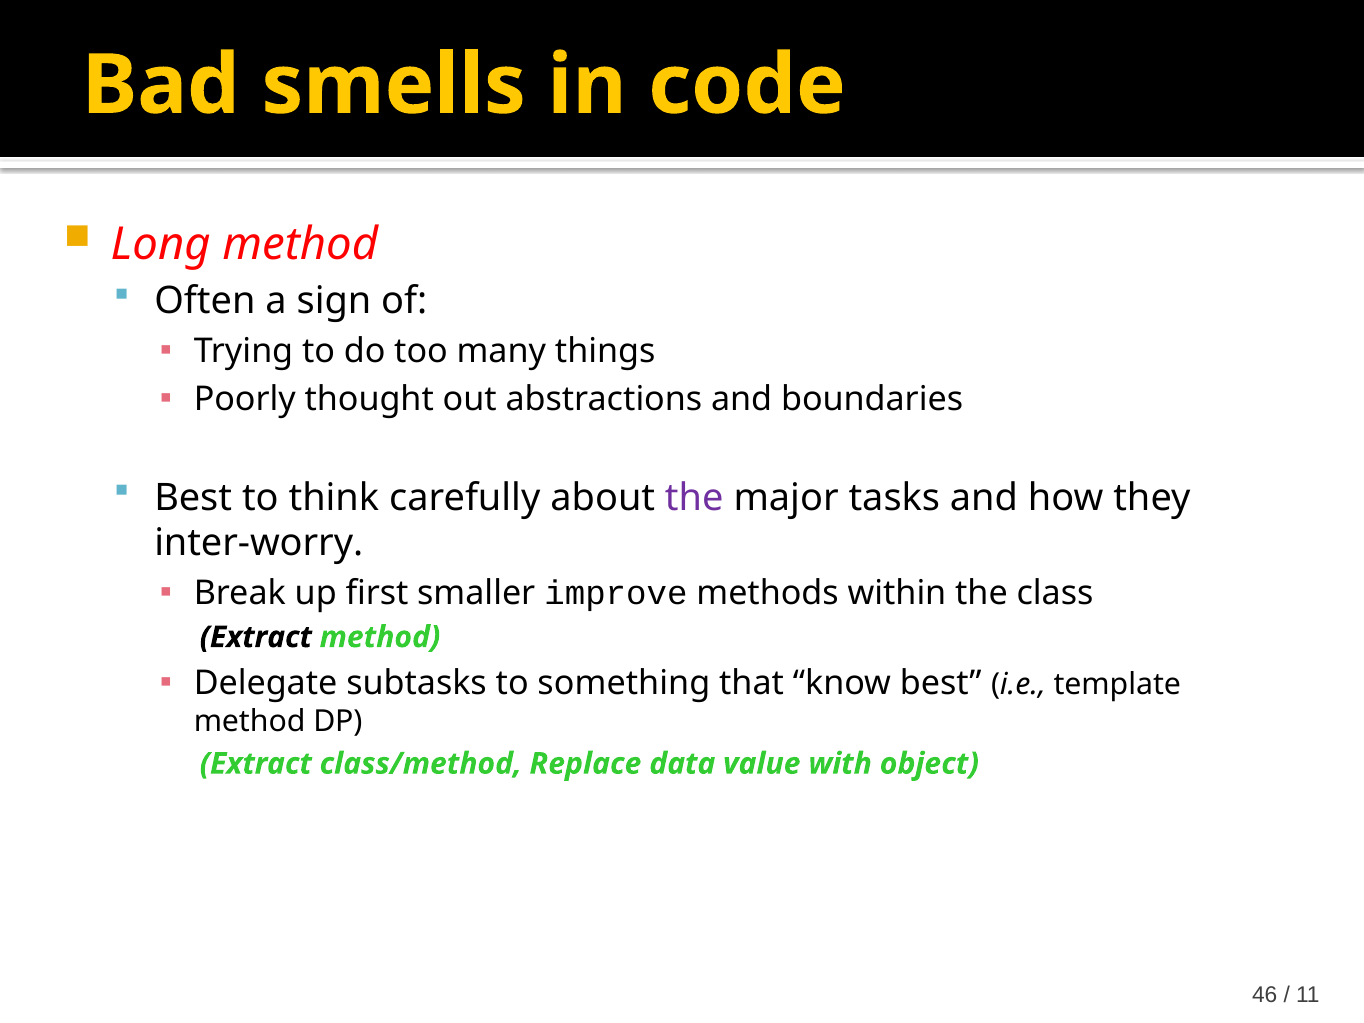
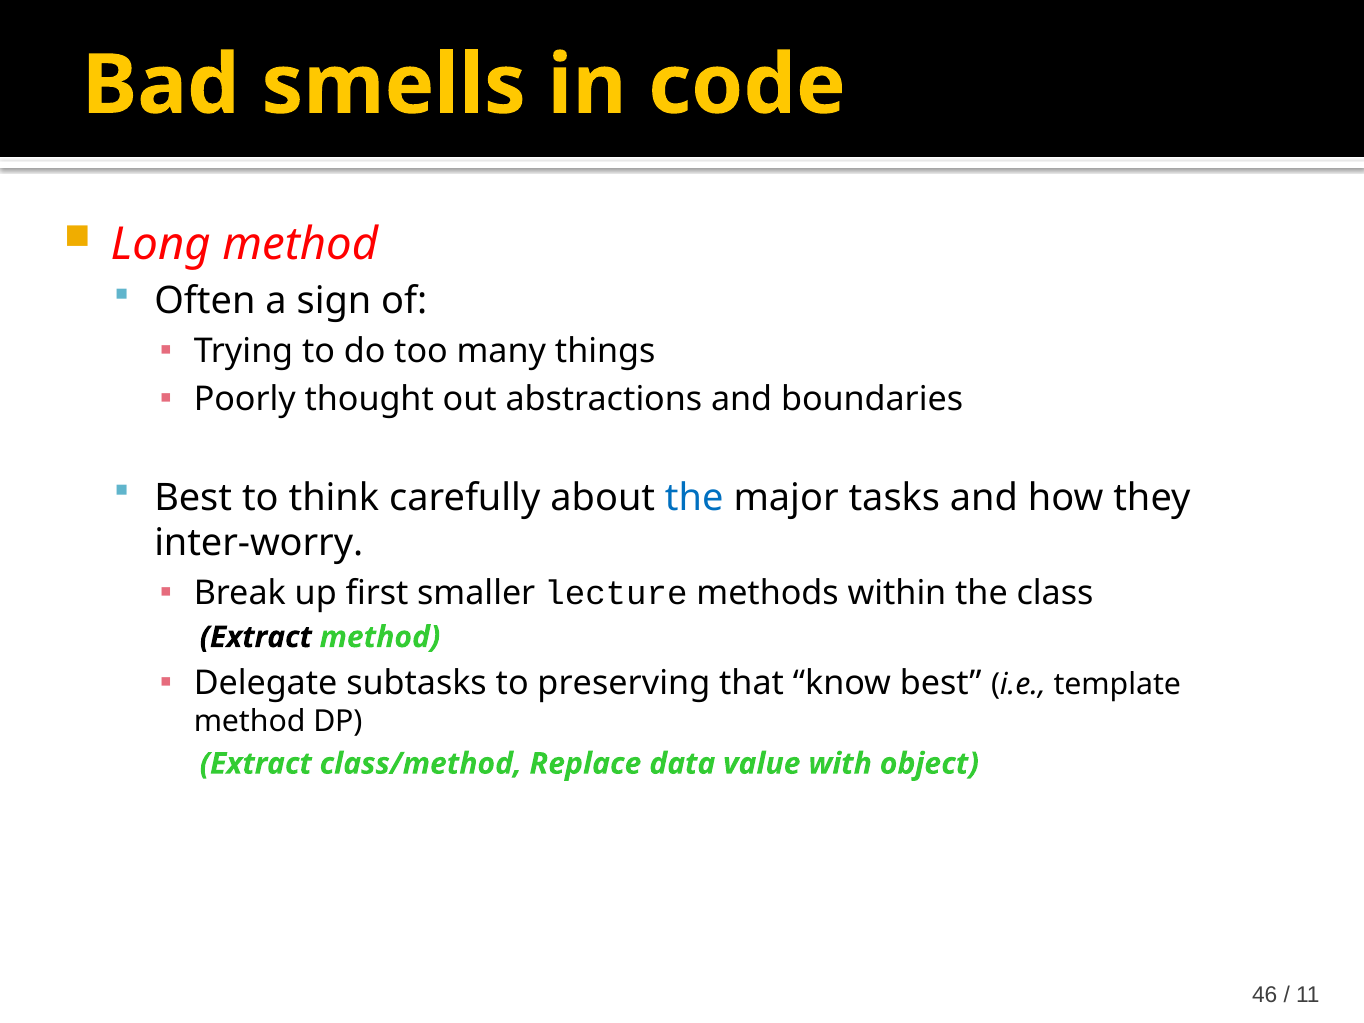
the colour: purple -> blue (694, 498)
improve: improve -> lecture (616, 593)
something: something -> preserving (624, 683)
